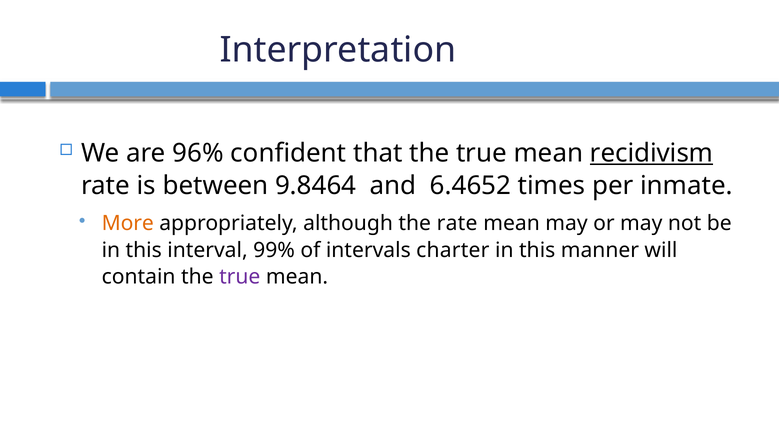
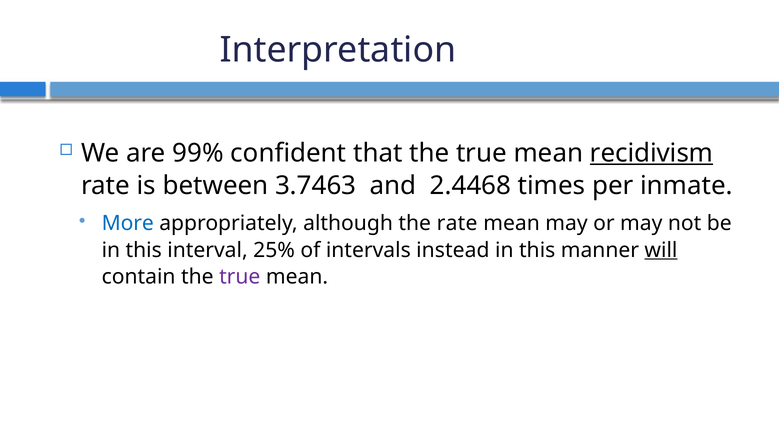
96%: 96% -> 99% (198, 153)
9.8464: 9.8464 -> 3.7463 (316, 186)
6.4652: 6.4652 -> 2.4468 (471, 186)
More colour: orange -> blue (128, 224)
99%: 99% -> 25% (274, 250)
charter: charter -> instead (453, 250)
will underline: none -> present (661, 250)
